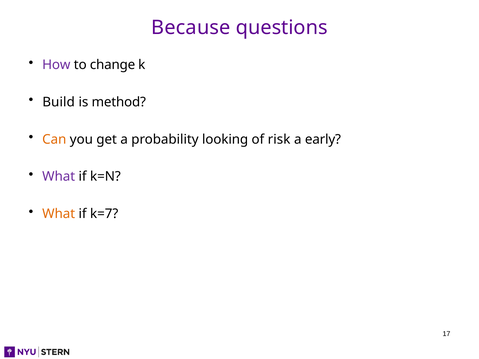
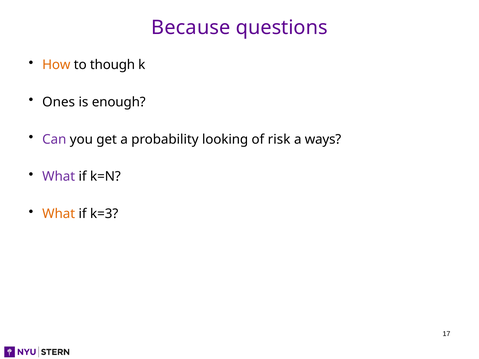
How colour: purple -> orange (56, 65)
change: change -> though (113, 65)
Build: Build -> Ones (59, 102)
method: method -> enough (119, 102)
Can colour: orange -> purple (54, 139)
early: early -> ways (323, 139)
k=7: k=7 -> k=3 (104, 214)
